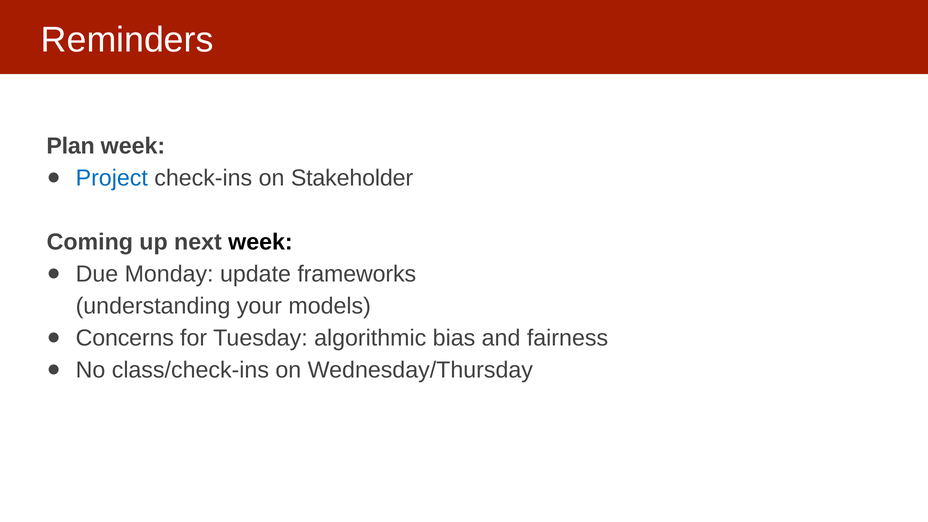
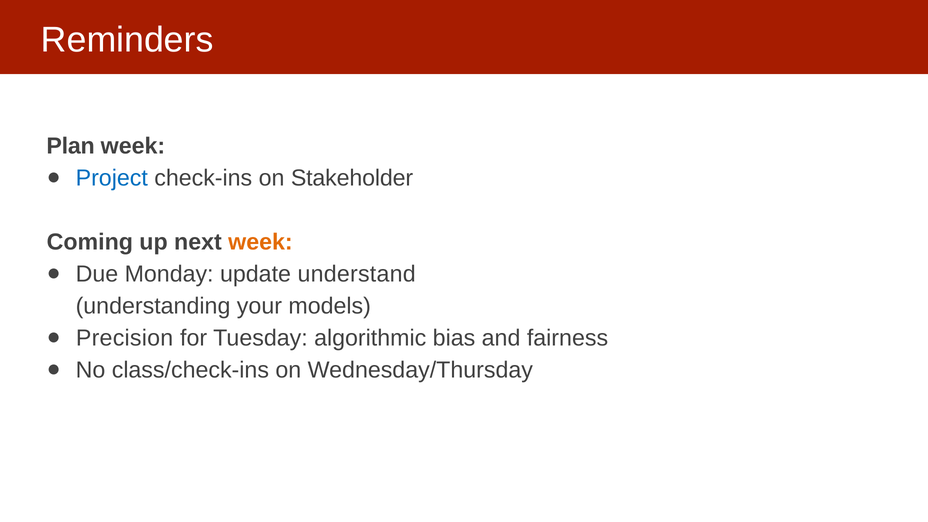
week colour: black -> orange (260, 242)
frameworks: frameworks -> understand (357, 274)
Concerns: Concerns -> Precision (125, 338)
